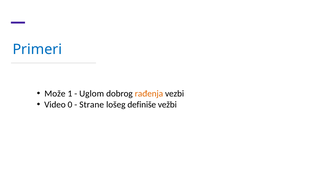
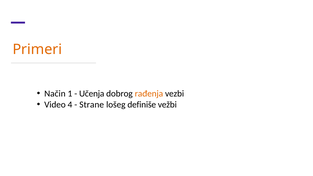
Primeri colour: blue -> orange (37, 49)
Može: Može -> Način (55, 94)
Uglom: Uglom -> Učenja (92, 94)
0: 0 -> 4 (70, 105)
